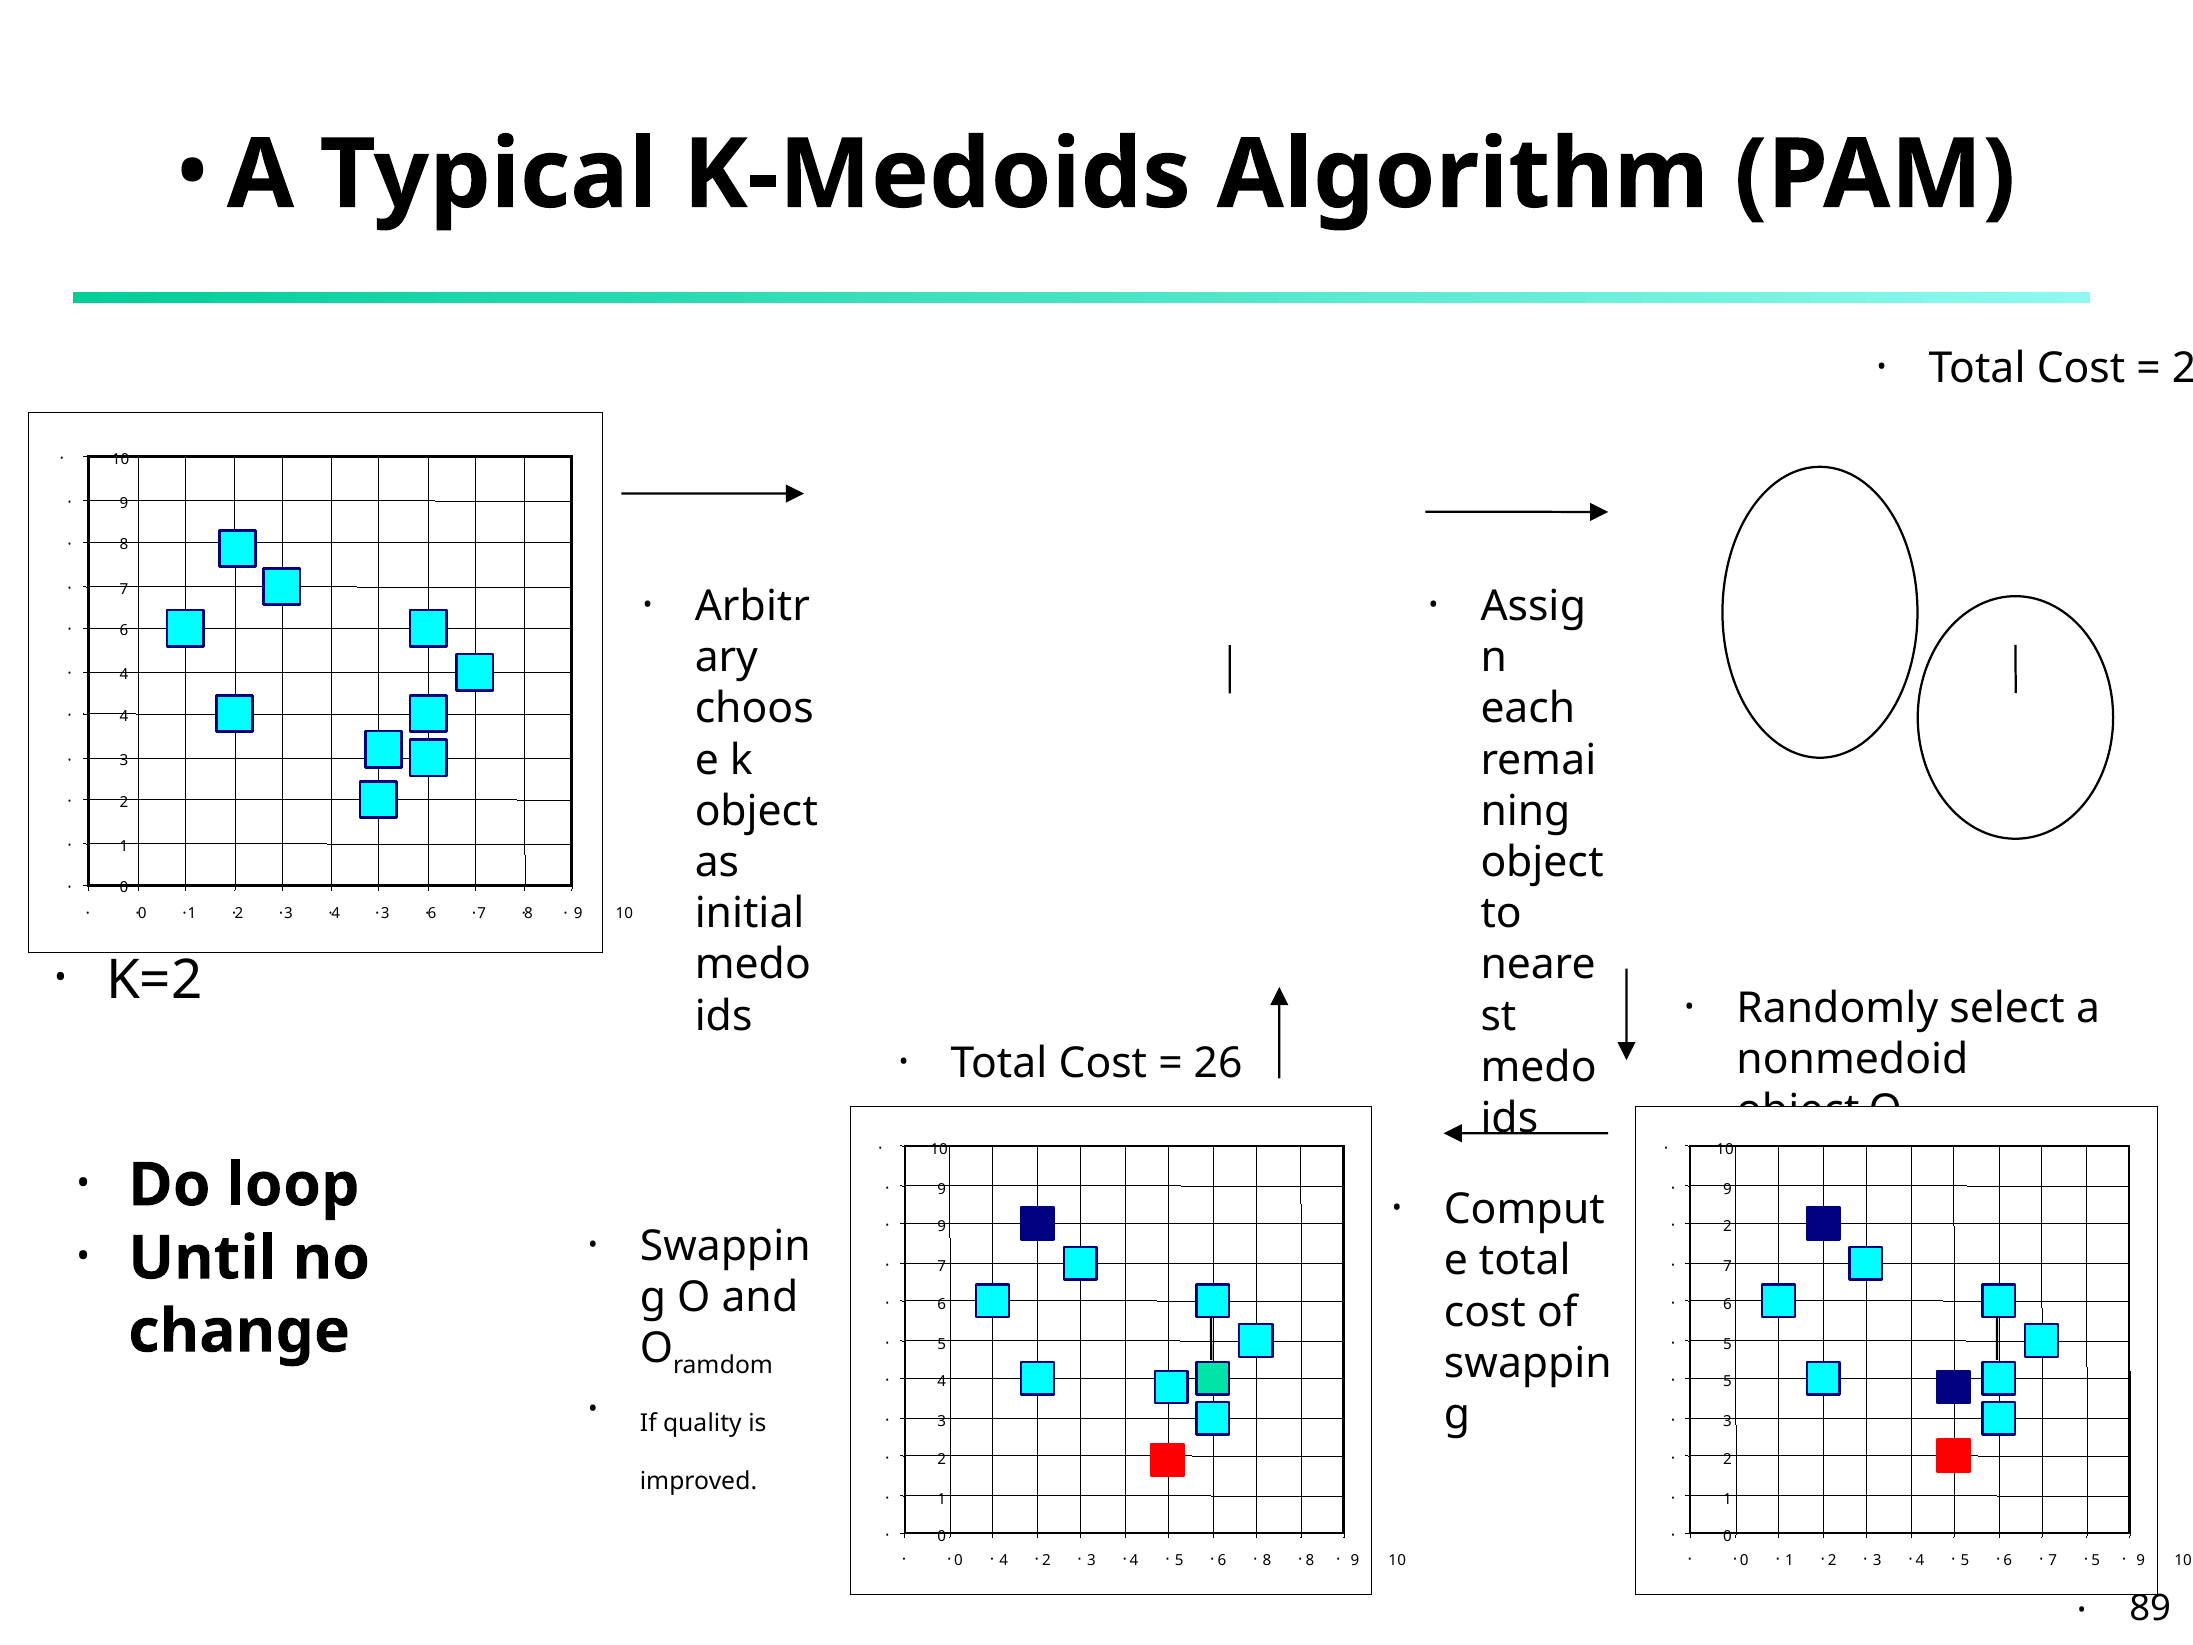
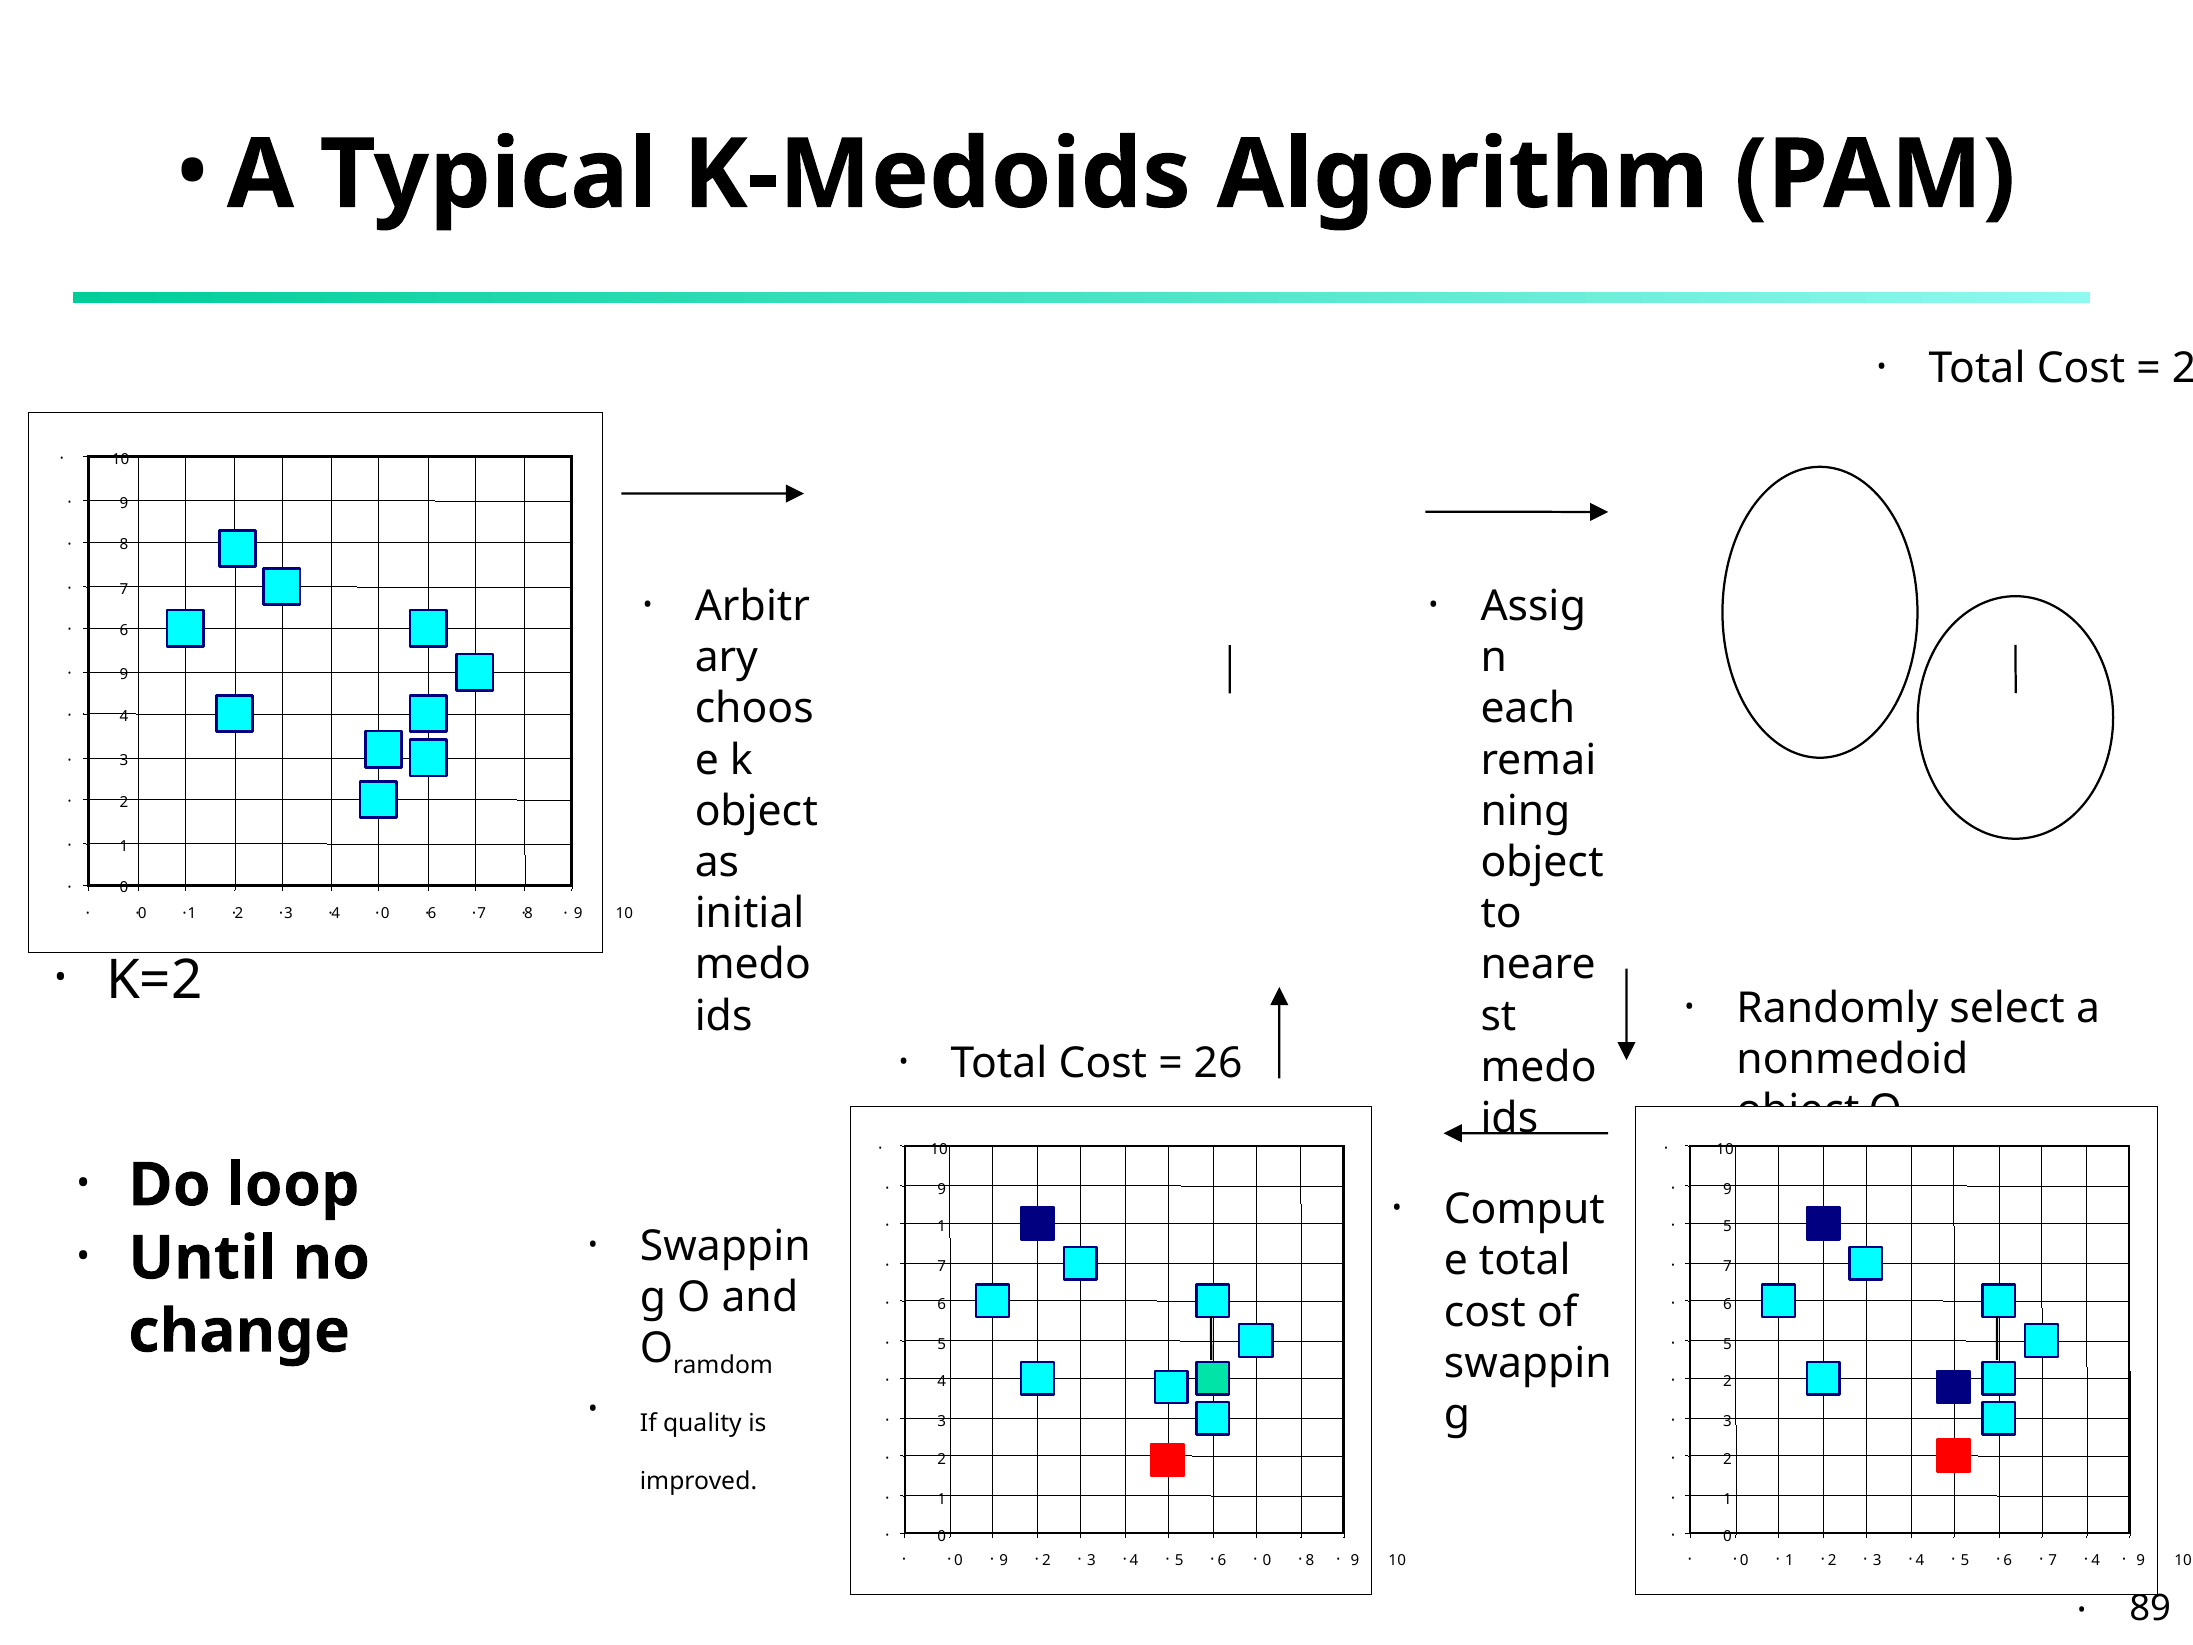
4: 4 -> 9 (124, 675)
3: 3 -> 0 (385, 914)
9: 9 -> 1 (942, 1226)
2: 2 -> 5 (1728, 1226)
5: 5 -> 2 (1728, 1381)
4: 4 -> 9 (1004, 1560)
8: 8 -> 0 (1267, 1560)
5: 5 -> 4 (2096, 1560)
